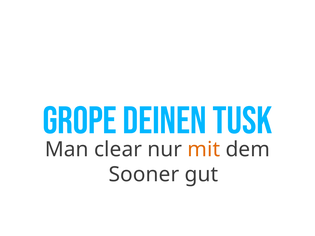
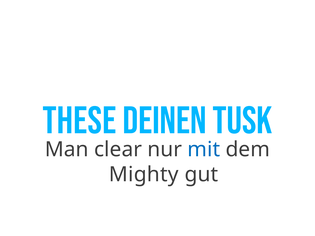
Grope: Grope -> These (79, 121)
mit colour: orange -> blue (204, 150)
Sooner: Sooner -> Mighty (144, 175)
